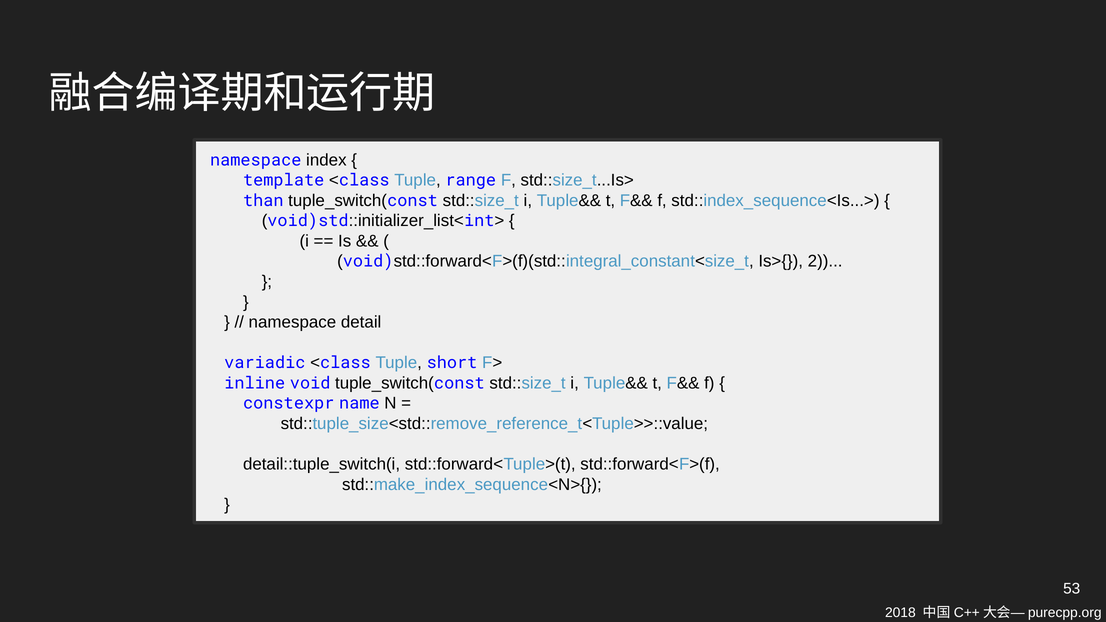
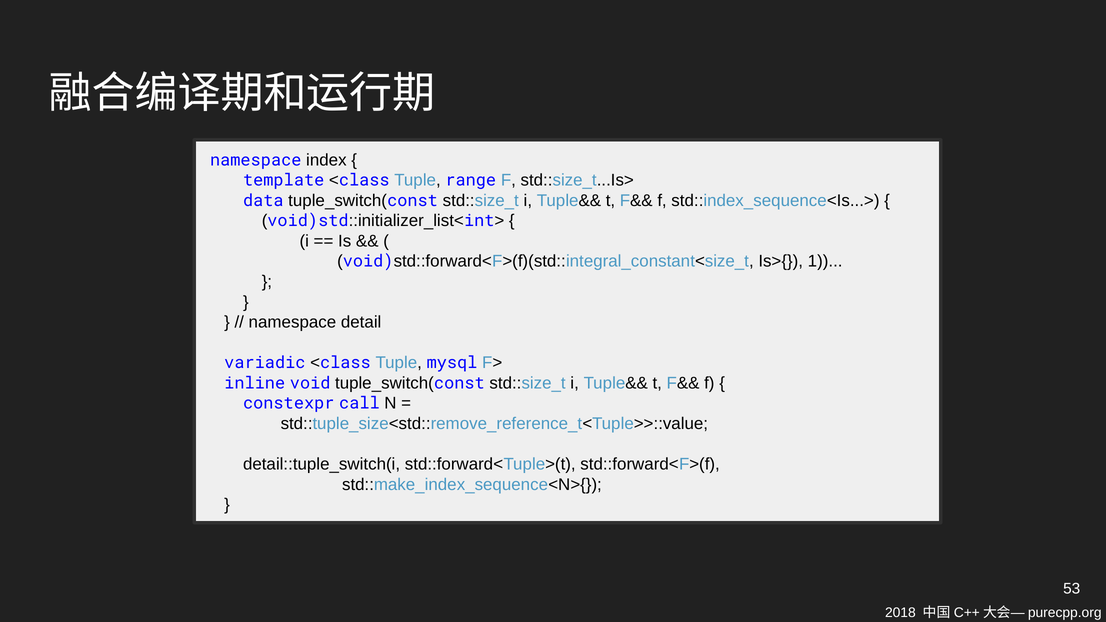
than: than -> data (263, 201)
2: 2 -> 1 (825, 261)
short: short -> mysql (452, 363)
name: name -> call (359, 404)
